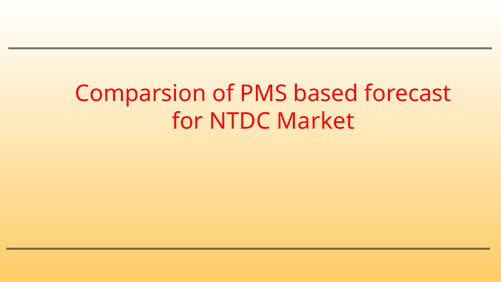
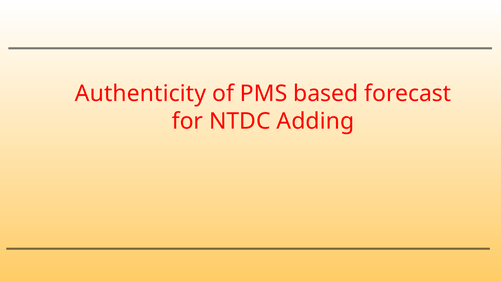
Comparsion: Comparsion -> Authenticity (141, 94)
Market: Market -> Adding (315, 121)
